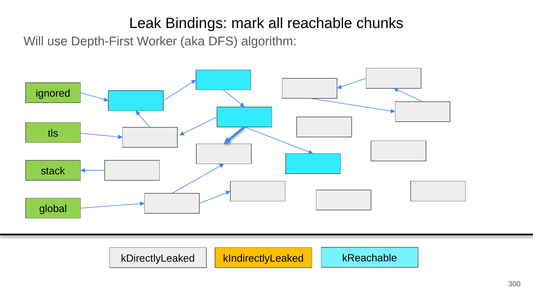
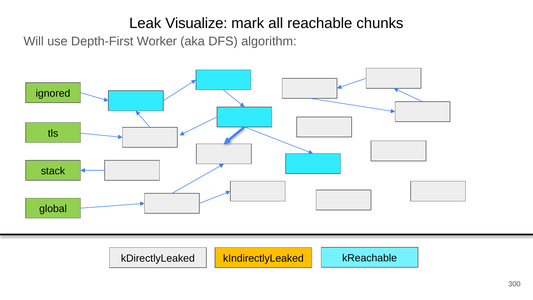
Bindings: Bindings -> Visualize (196, 23)
